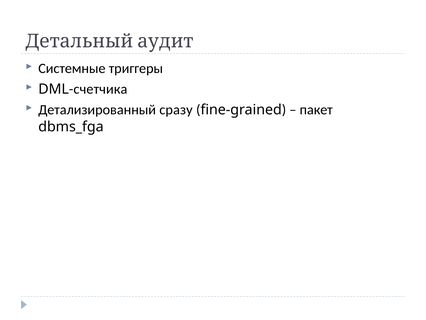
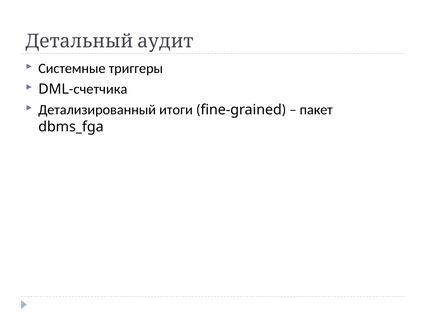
сразу: сразу -> итоги (176, 110)
